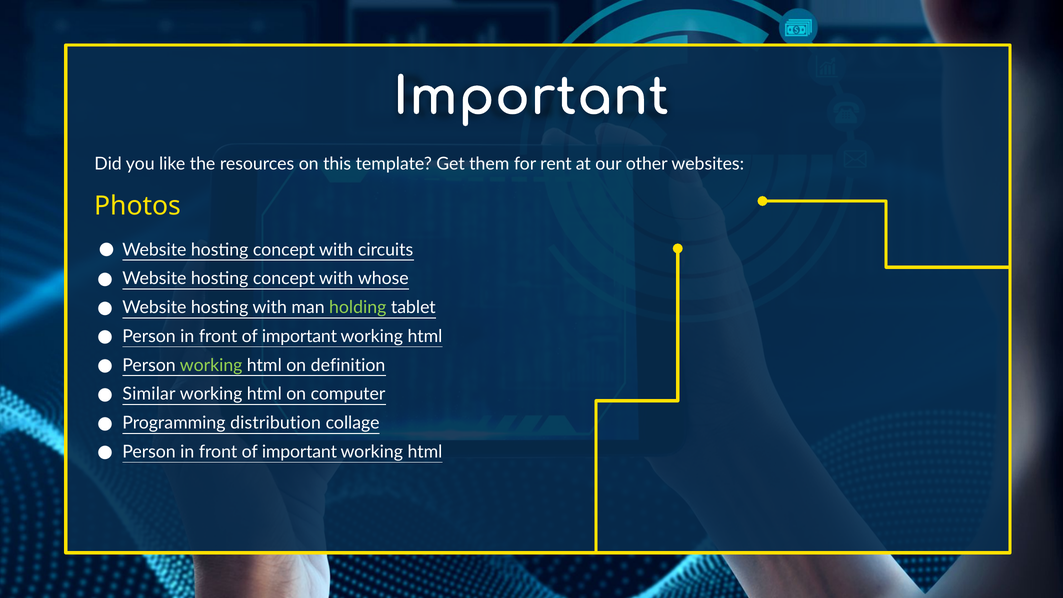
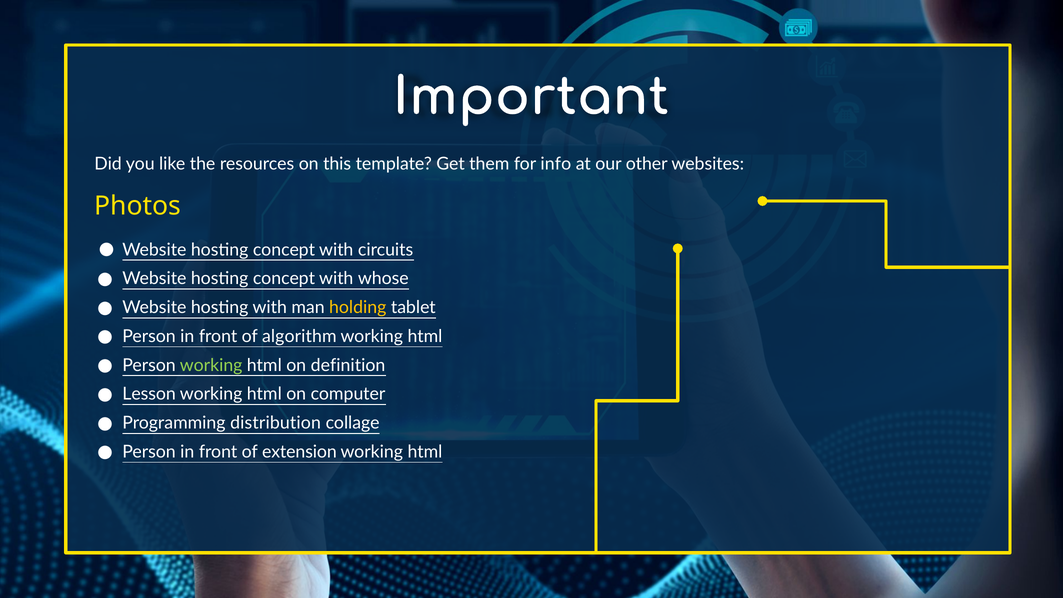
rent: rent -> info (556, 164)
holding colour: light green -> yellow (358, 307)
important: important -> algorithm (299, 336)
Similar: Similar -> Lesson (149, 394)
important: important -> extension (299, 452)
